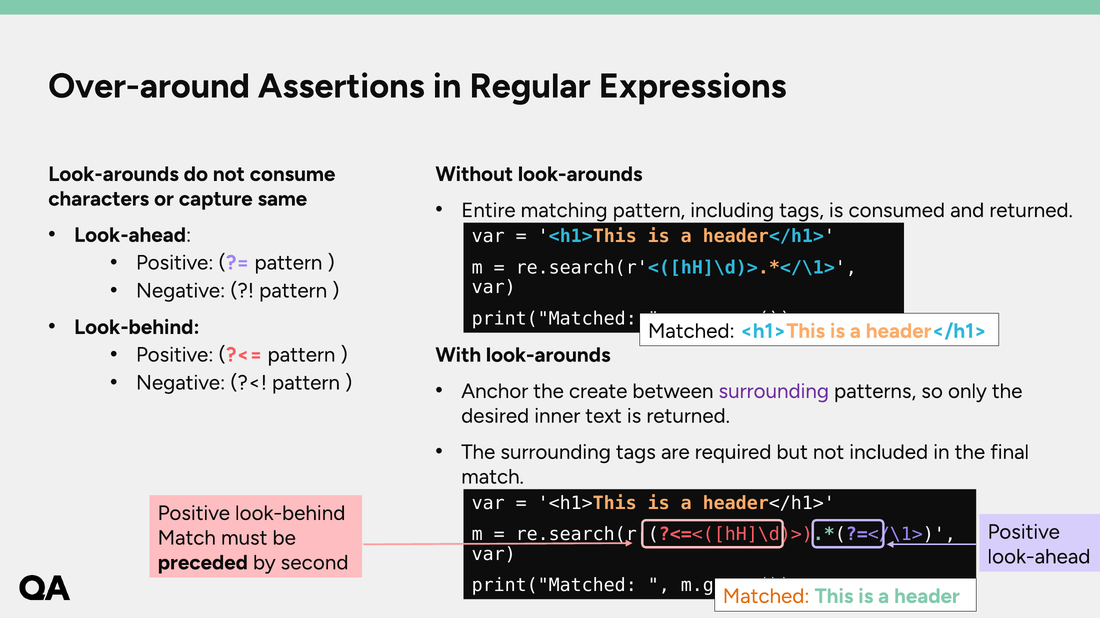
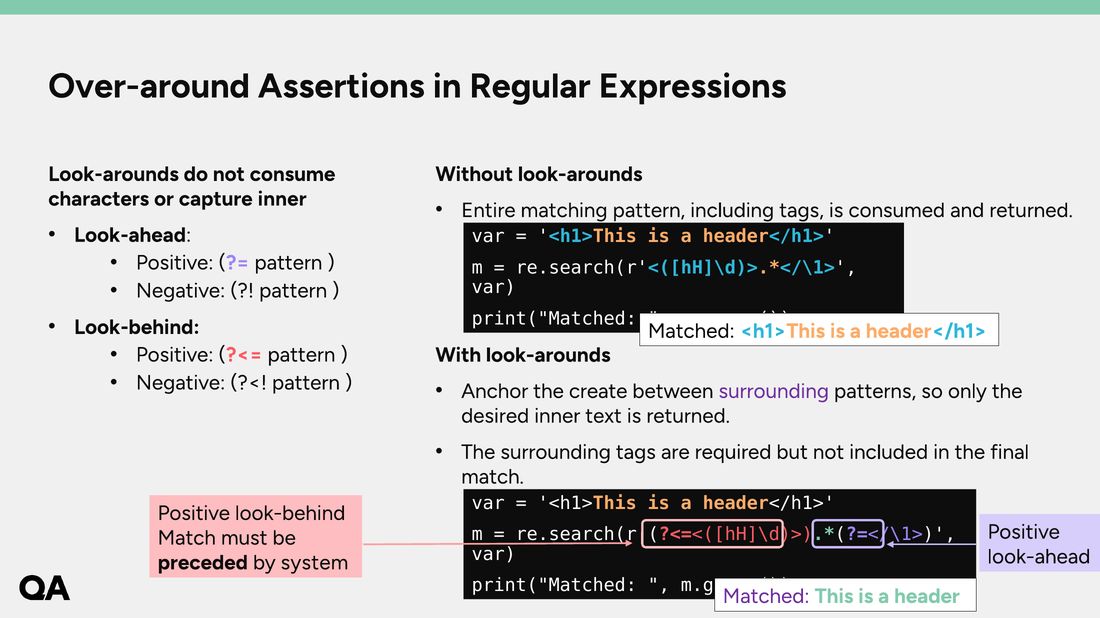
capture same: same -> inner (282, 199)
second: second -> system (314, 563)
Matched colour: orange -> purple (766, 597)
